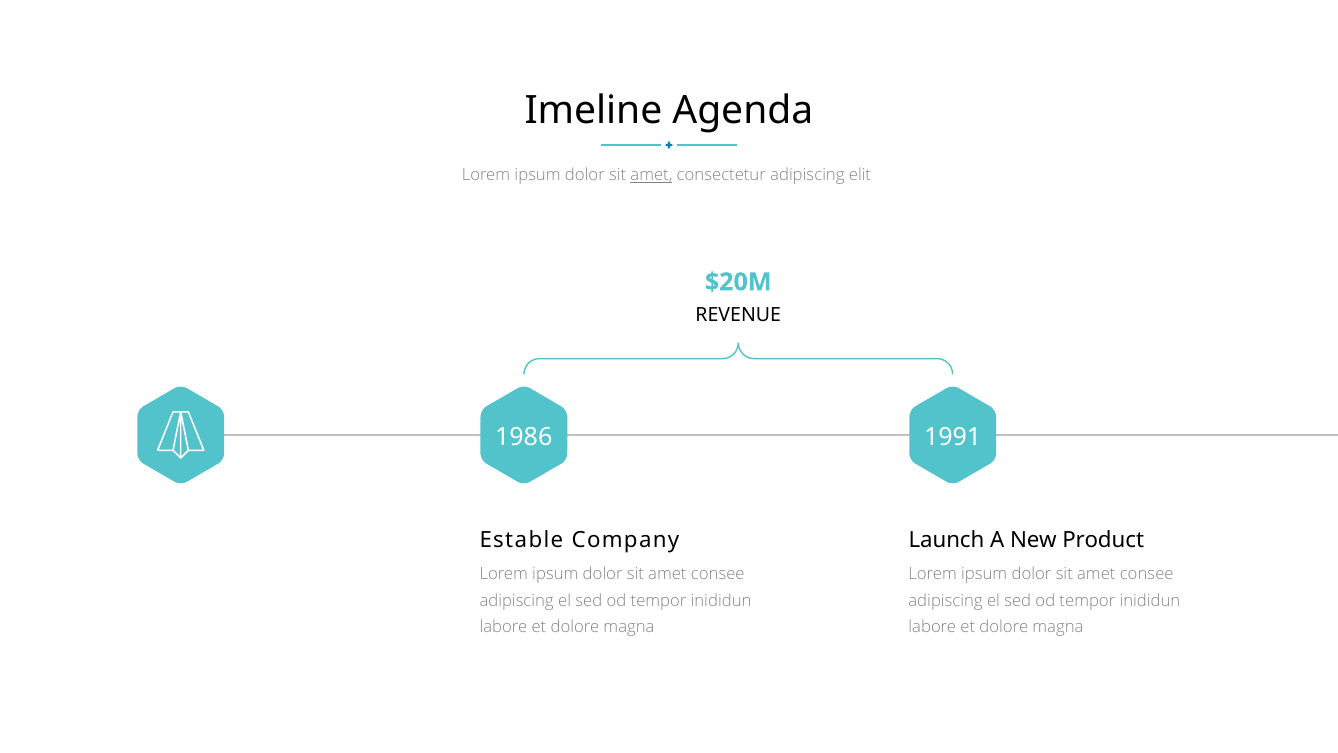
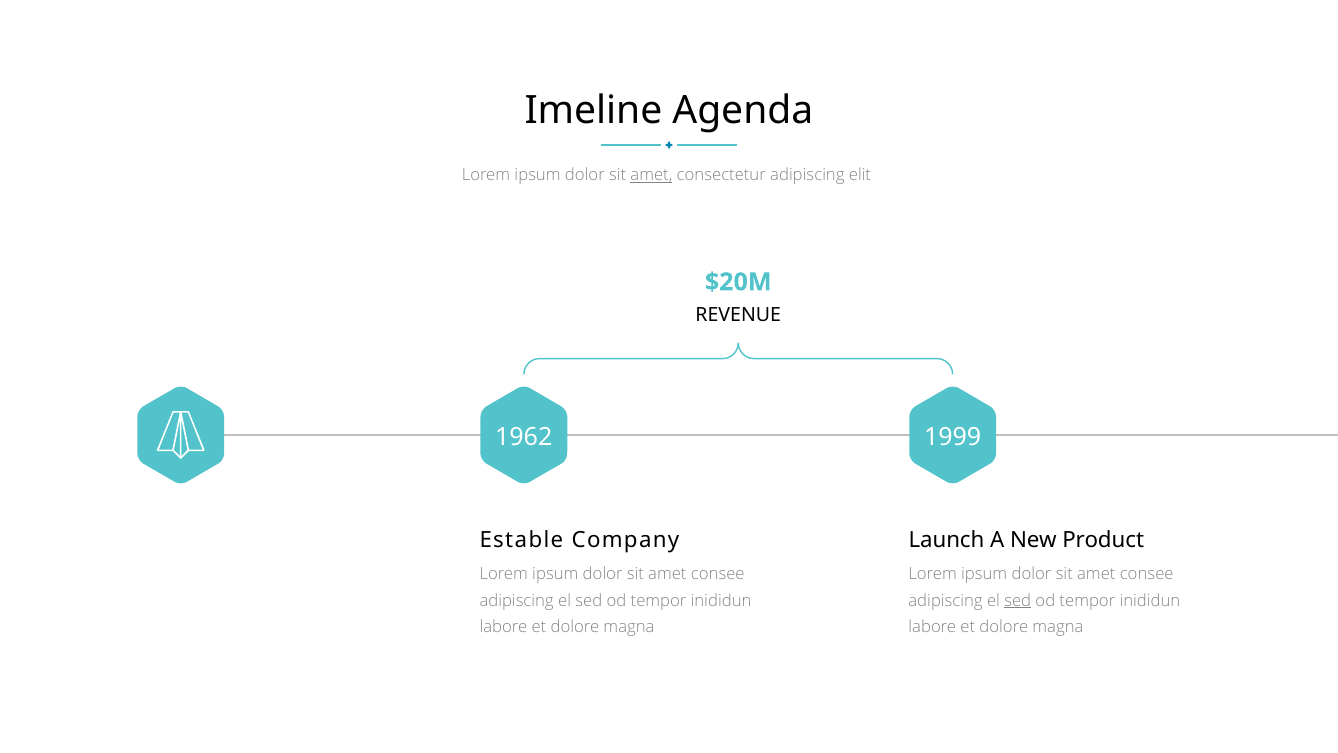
1986: 1986 -> 1962 (524, 437)
1991: 1991 -> 1999 (953, 437)
sed underline: none -> present (1018, 600)
